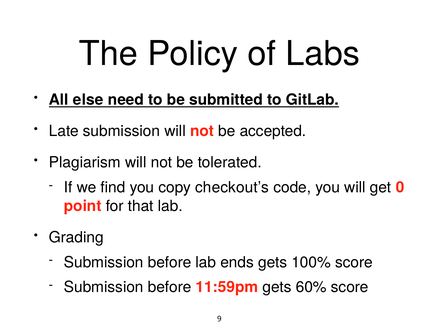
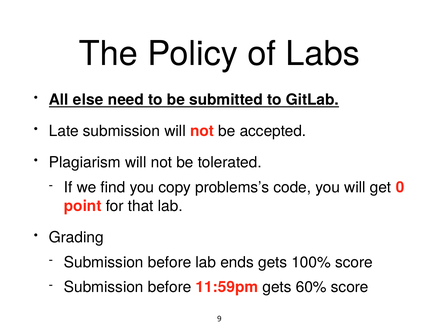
checkout’s: checkout’s -> problems’s (232, 188)
